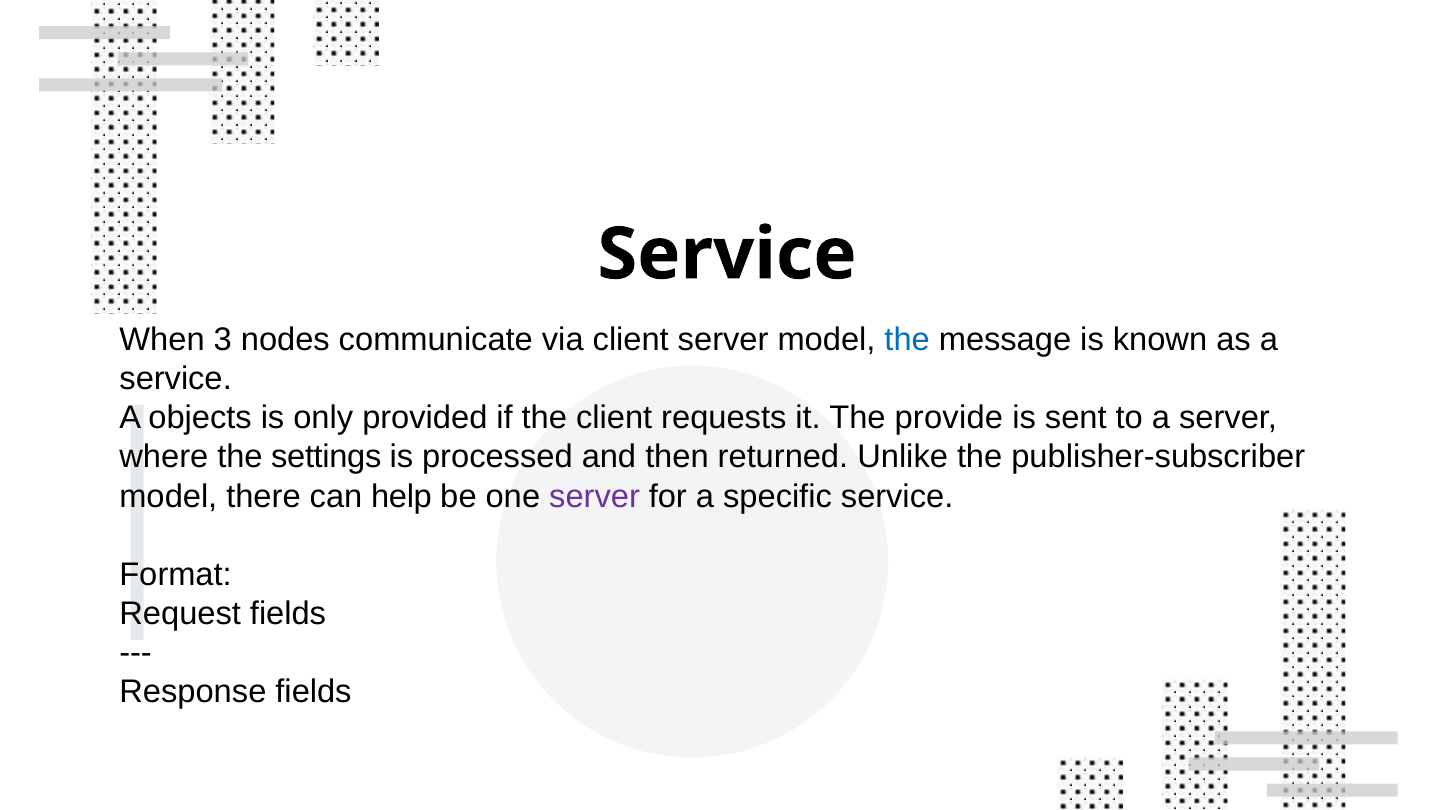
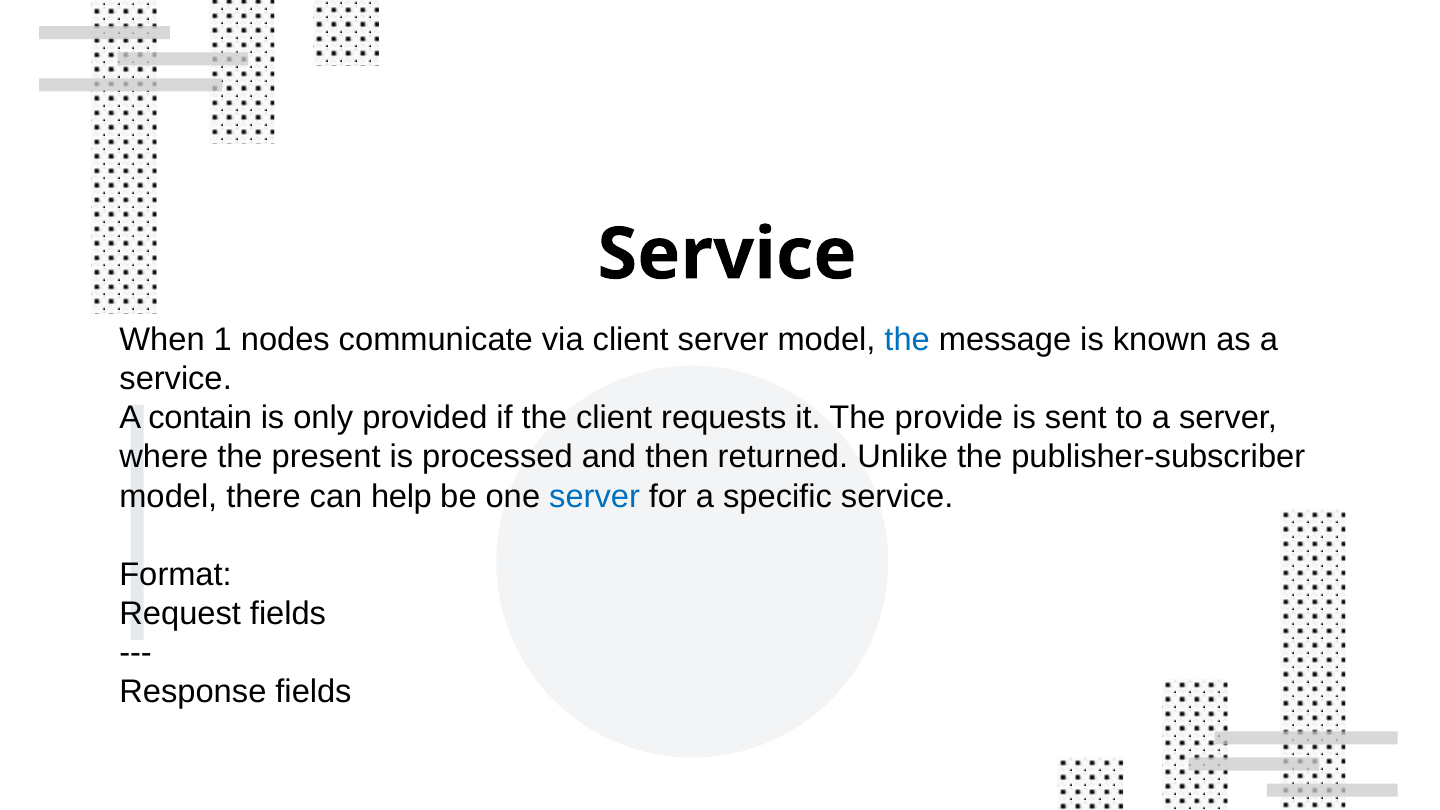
3: 3 -> 1 (223, 340)
objects: objects -> contain (200, 418)
settings: settings -> present (326, 457)
server colour: purple -> blue (595, 496)
